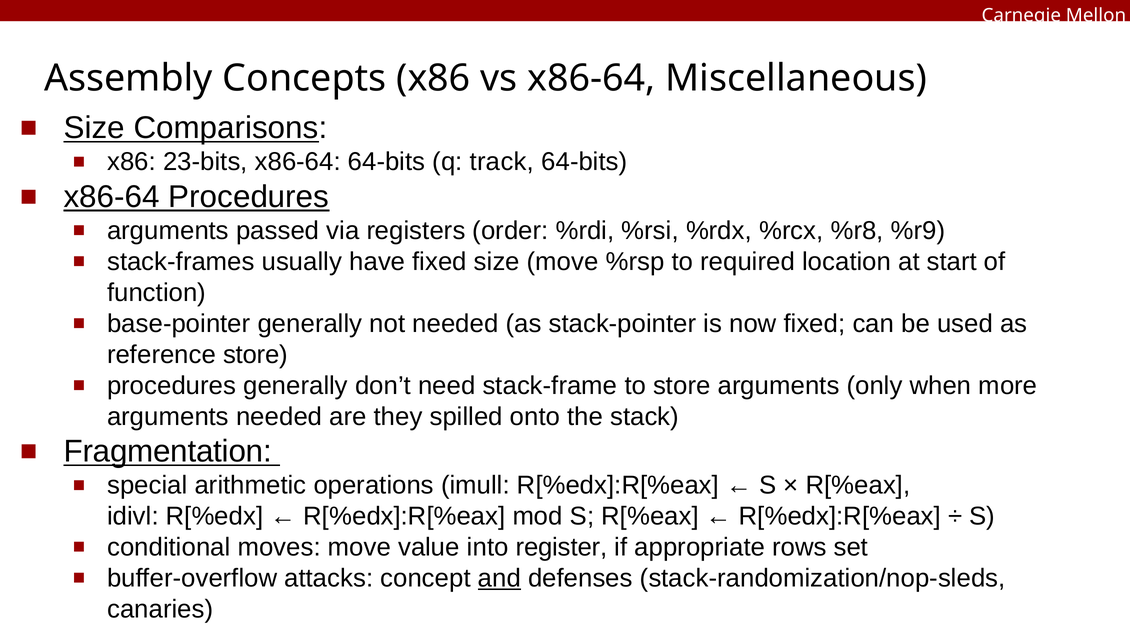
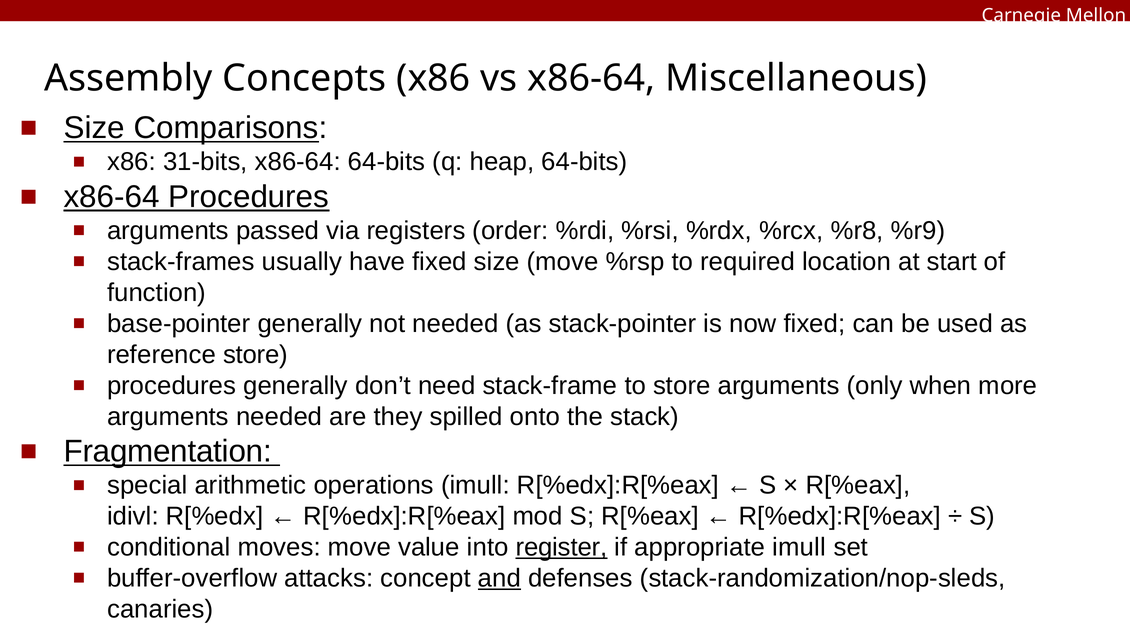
23-bits: 23-bits -> 31-bits (205, 162)
track: track -> heap (502, 162)
register underline: none -> present (562, 547)
appropriate rows: rows -> imull (799, 547)
